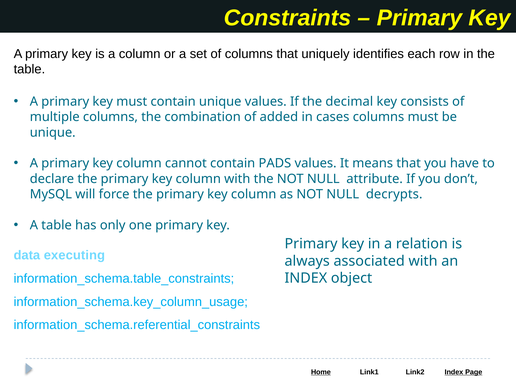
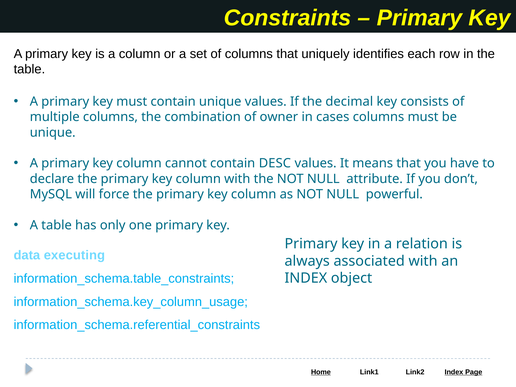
added: added -> owner (279, 117)
PADS: PADS -> DESC (275, 163)
decrypts: decrypts -> powerful (394, 194)
